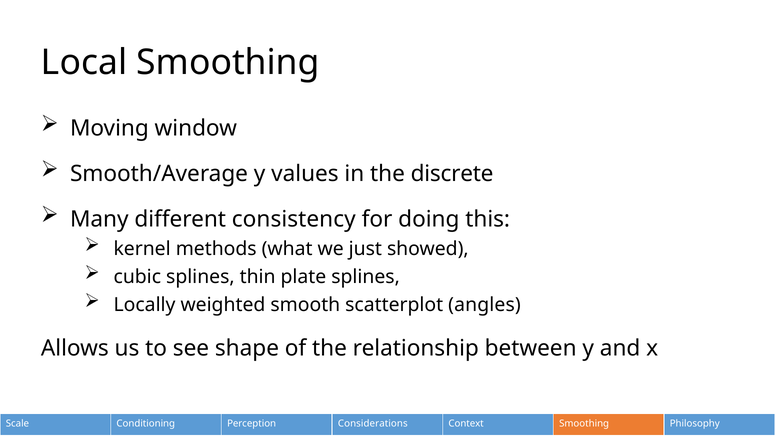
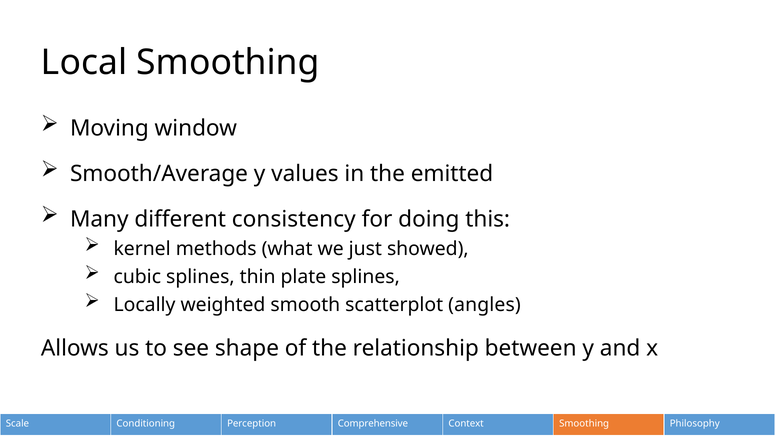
discrete: discrete -> emitted (452, 174)
Considerations: Considerations -> Comprehensive (373, 424)
